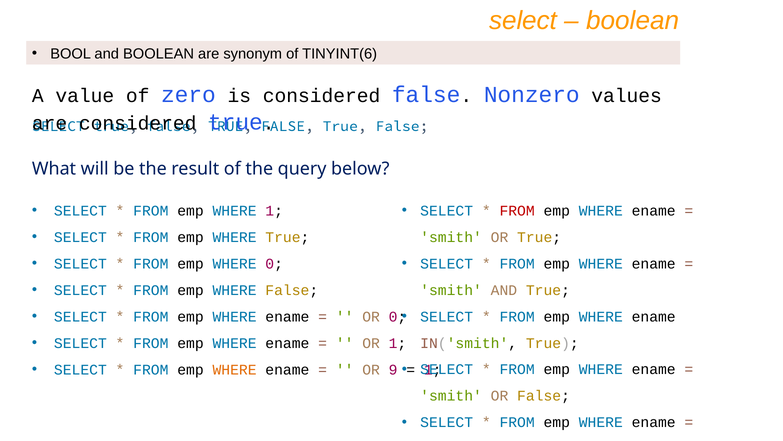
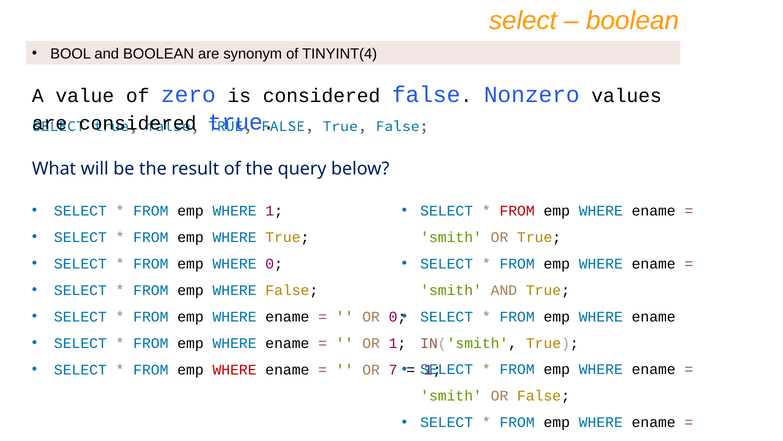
TINYINT(6: TINYINT(6 -> TINYINT(4 (340, 54)
WHERE colour: orange -> red (235, 369)
9: 9 -> 7 (393, 369)
